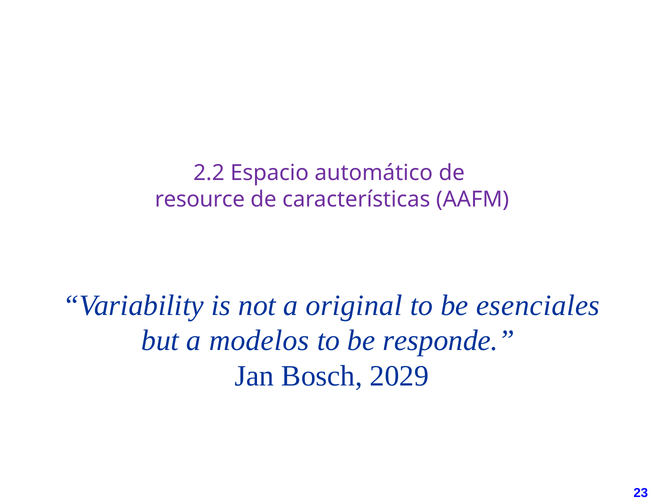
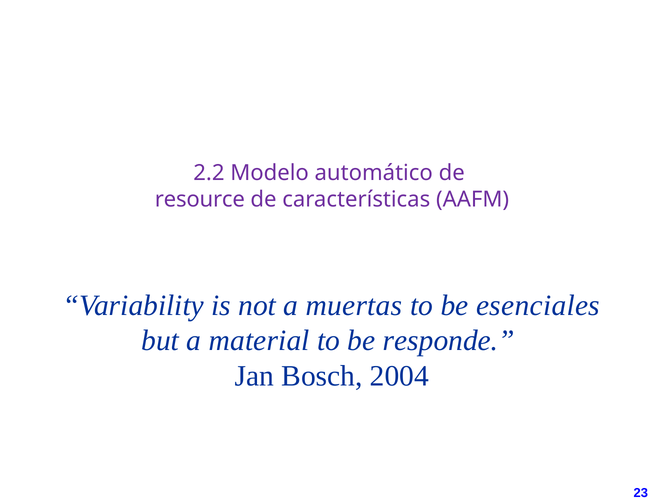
Espacio: Espacio -> Modelo (270, 173)
original: original -> muertas (354, 305)
modelos: modelos -> material (259, 341)
2029: 2029 -> 2004 (399, 376)
